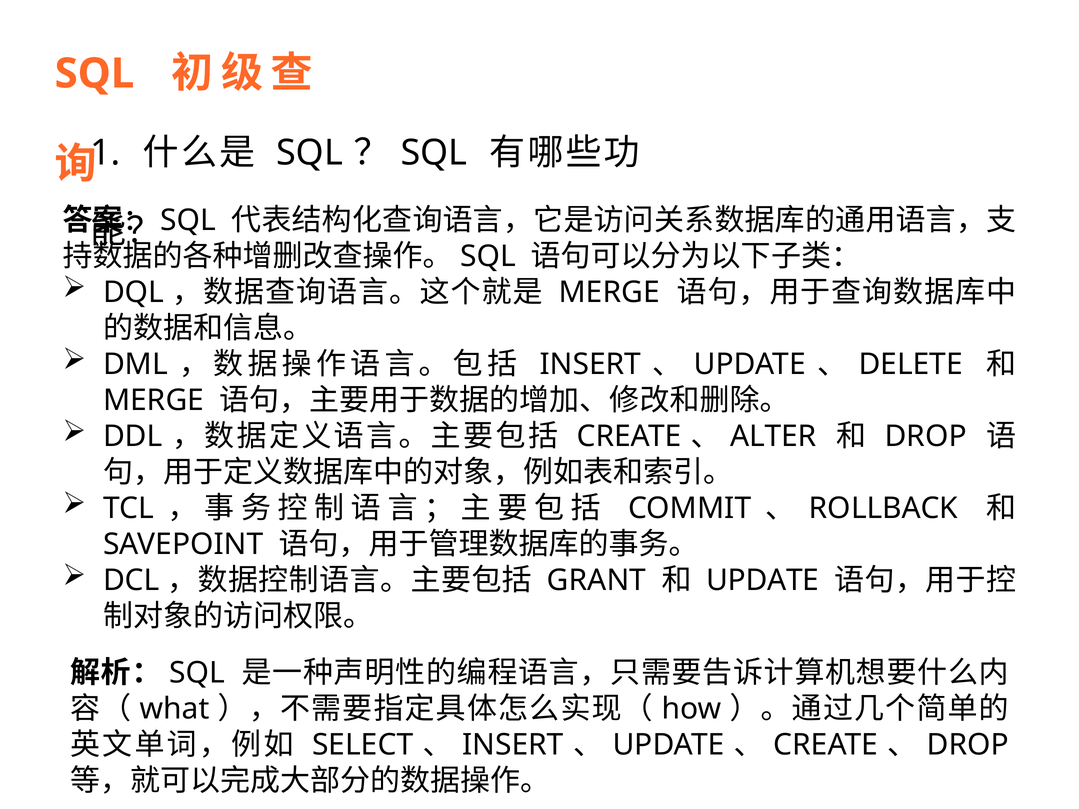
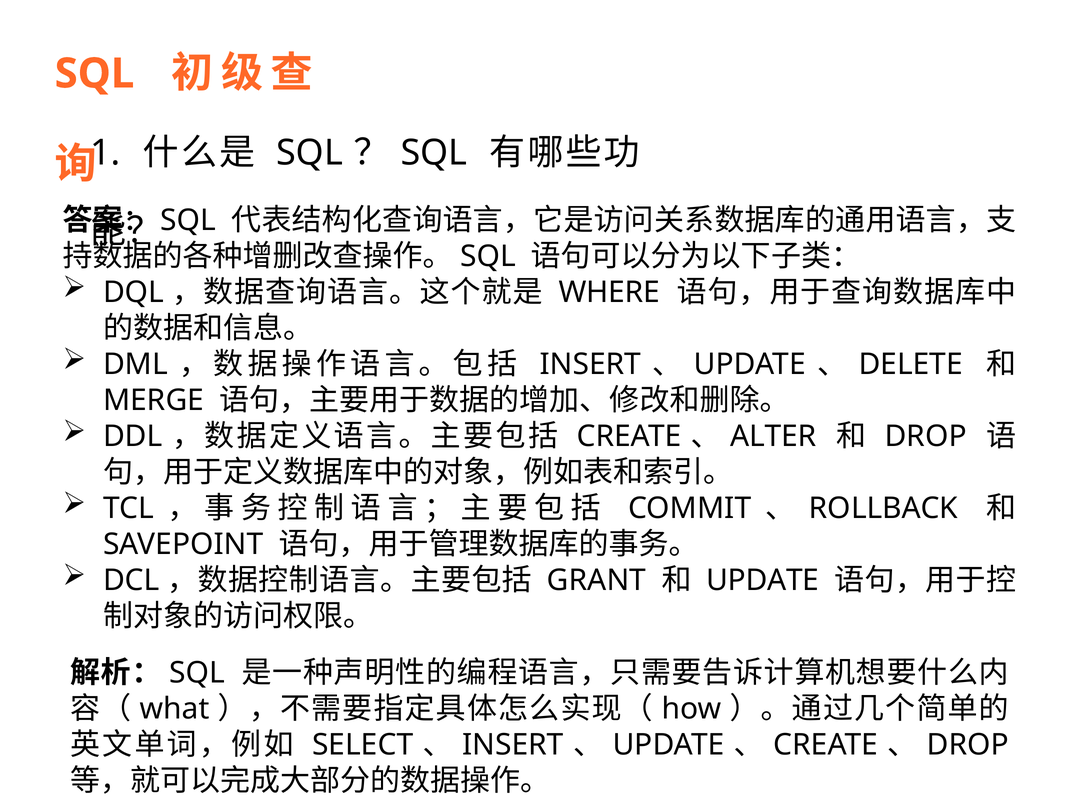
MERGE: MERGE -> WHERE (609, 293)
